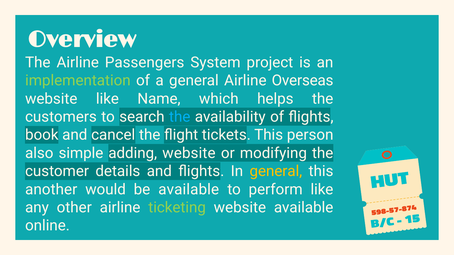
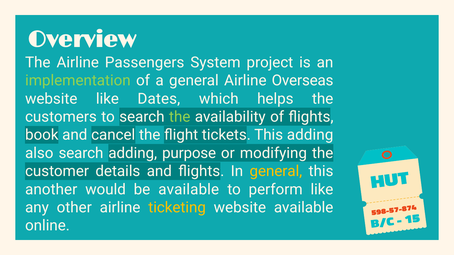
Name: Name -> Dates (159, 99)
the colour: light blue -> light green (180, 117)
This person: person -> adding (310, 135)
also simple: simple -> search (81, 153)
adding website: website -> purpose (189, 153)
ticketing colour: light green -> yellow (177, 208)
